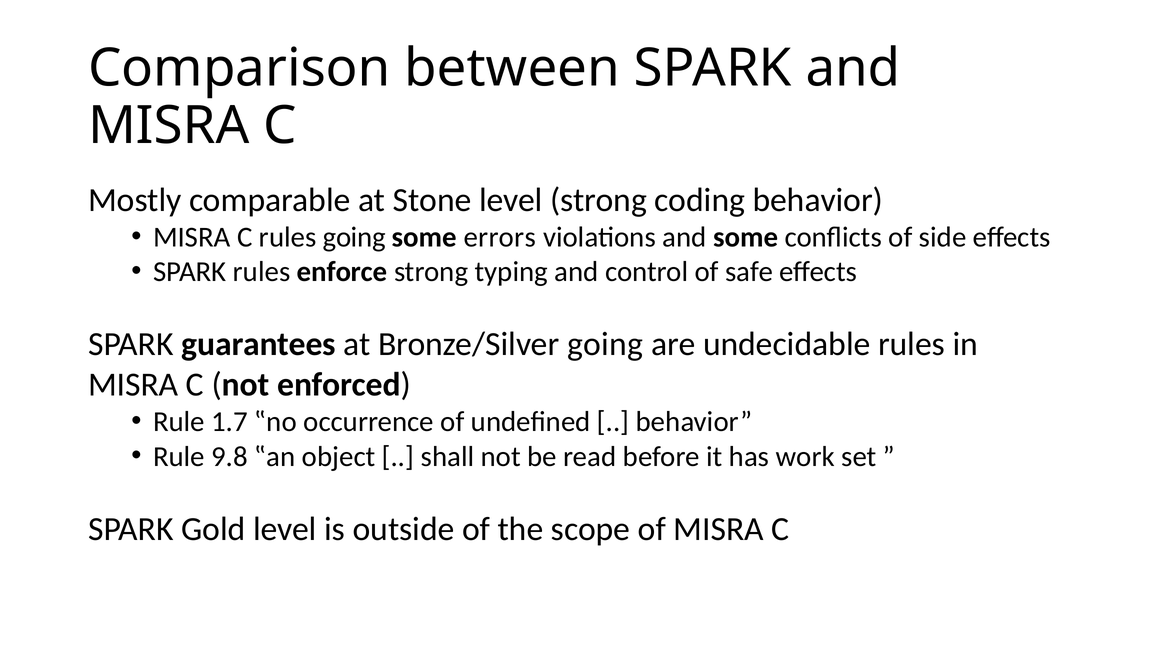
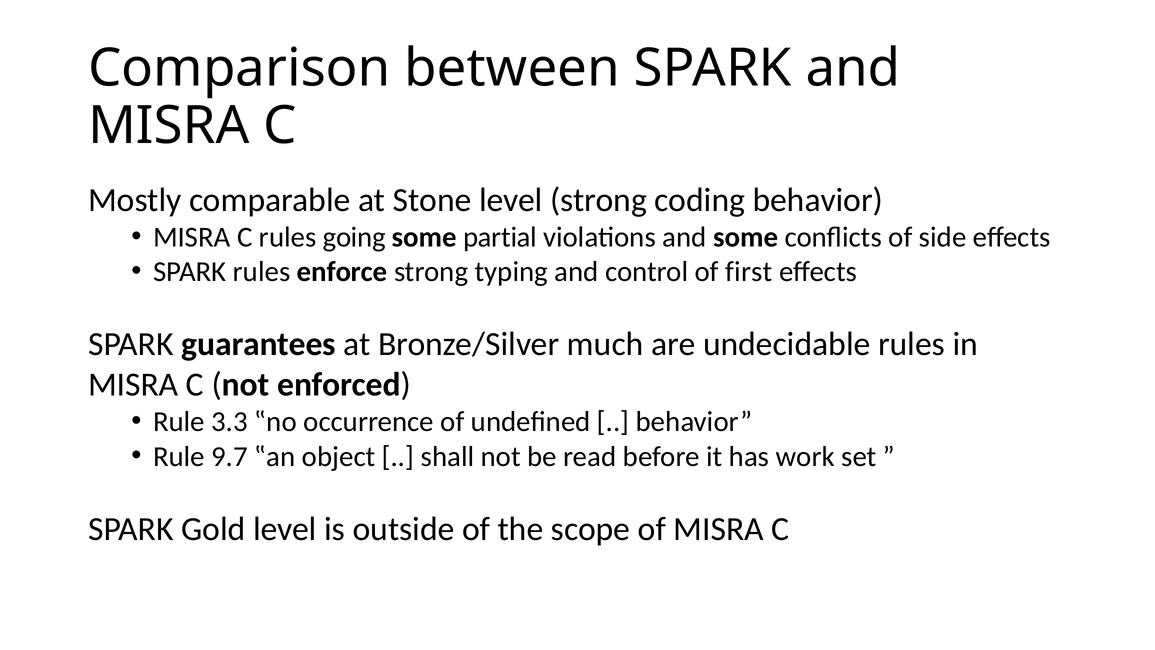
errors: errors -> partial (500, 237)
safe: safe -> first (749, 272)
Bronze/Silver going: going -> much (605, 344)
1.7: 1.7 -> 3.3 (230, 422)
9.8: 9.8 -> 9.7 (230, 456)
